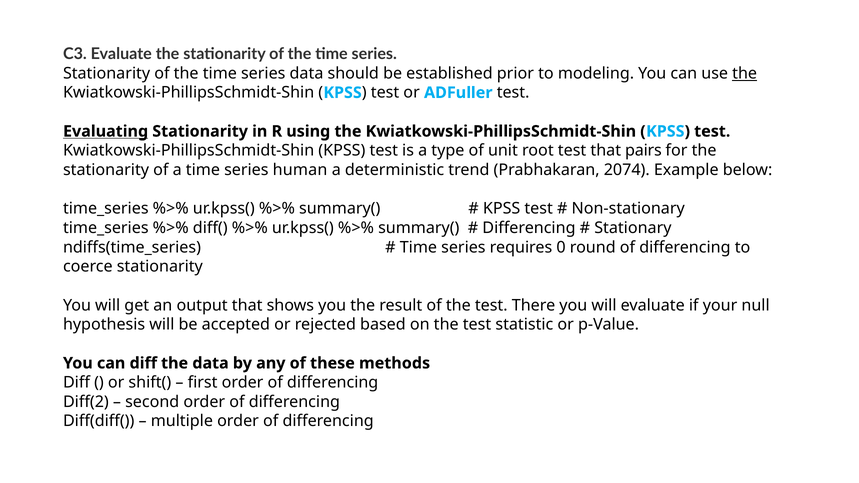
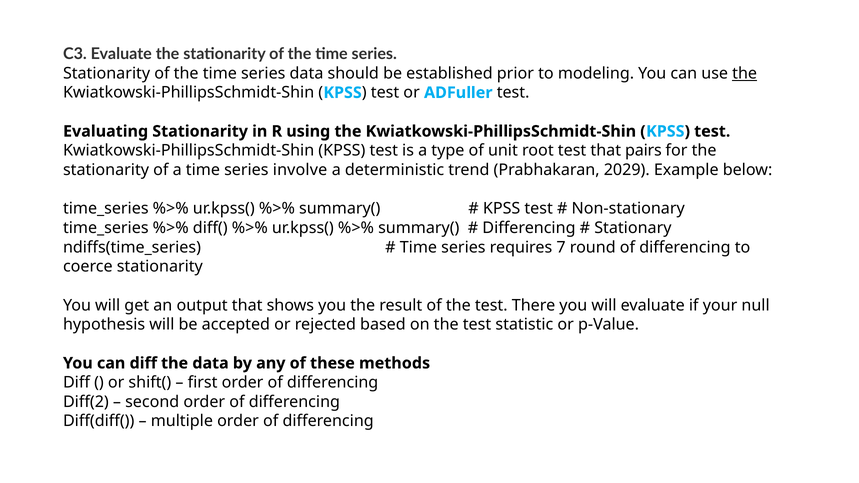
Evaluating underline: present -> none (106, 131)
human: human -> involve (300, 170)
2074: 2074 -> 2029 (627, 170)
0: 0 -> 7 (561, 247)
